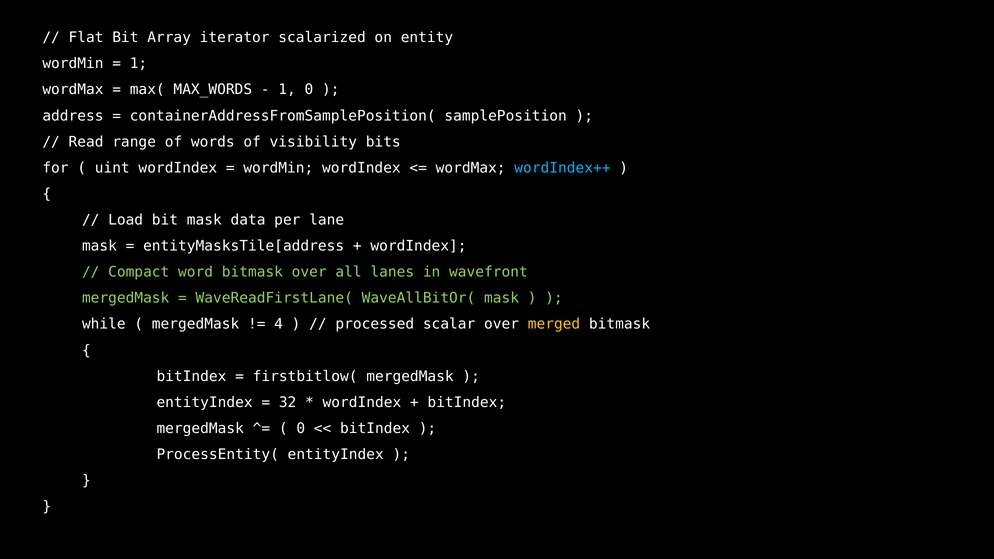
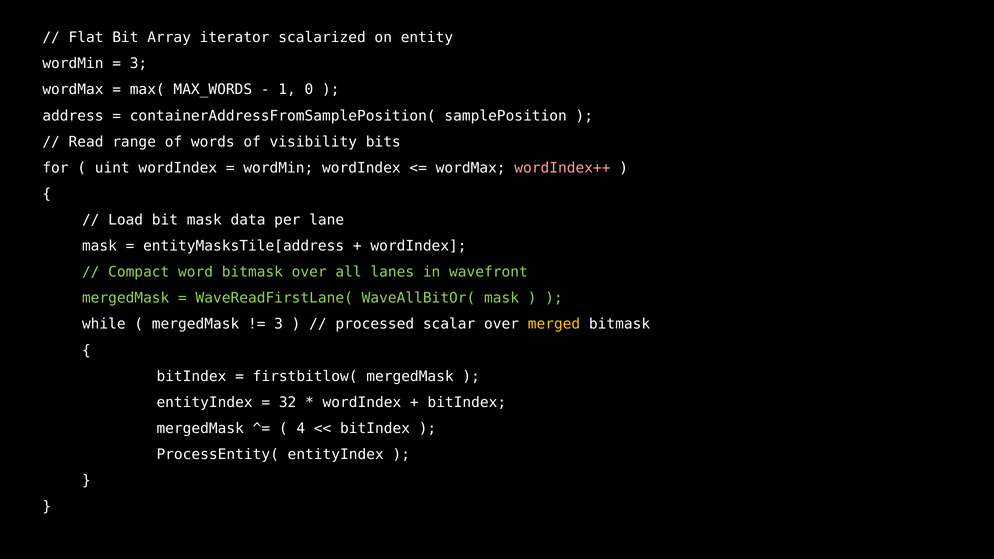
1: 1 -> 3 (138, 64)
wordIndex++ colour: light blue -> pink (562, 168)
4: 4 -> 3 (279, 324)
0: 0 -> 4 (301, 429)
